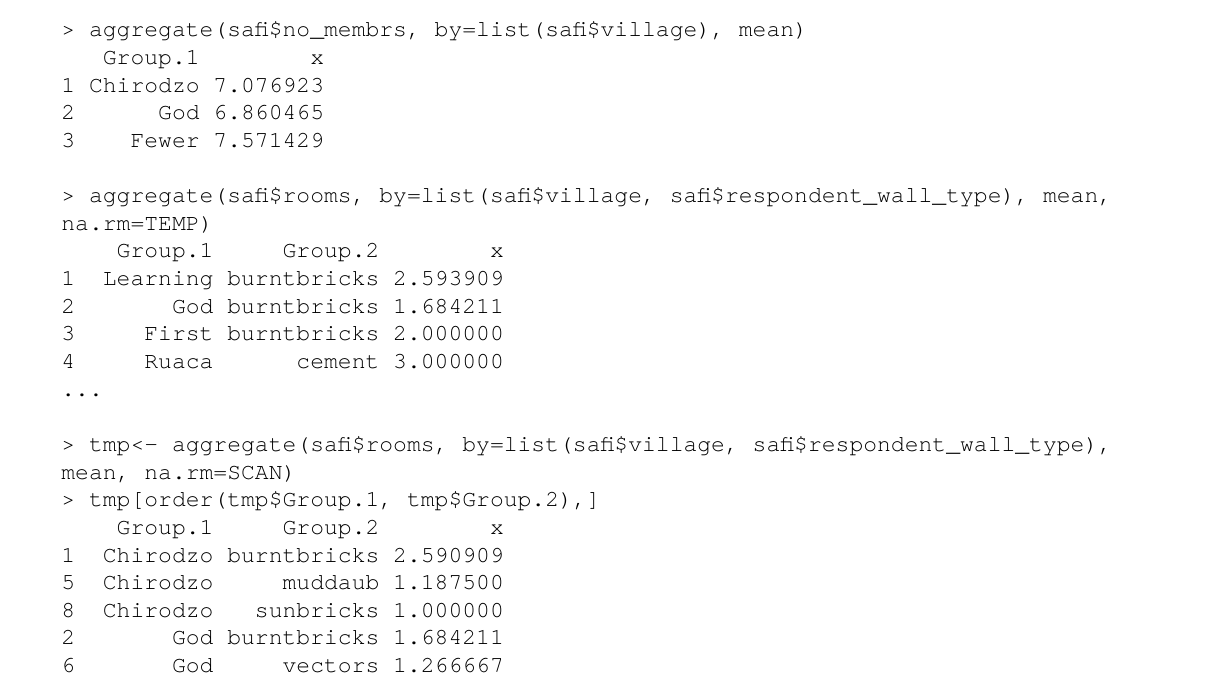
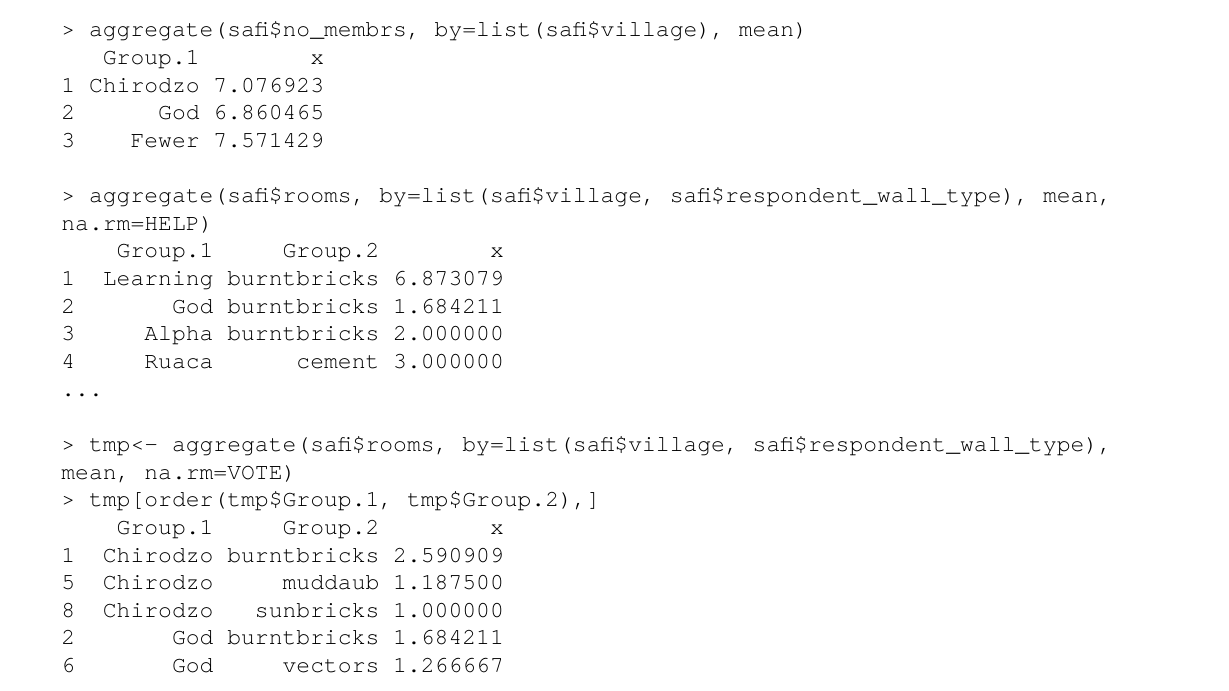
na.rm=TEMP: na.rm=TEMP -> na.rm=HELP (137, 223)
2.593909: 2.593909 -> 6.873079 (449, 278)
First: First -> Alpha (179, 333)
na.rm=SCAN: na.rm=SCAN -> na.rm=VOTE (220, 472)
